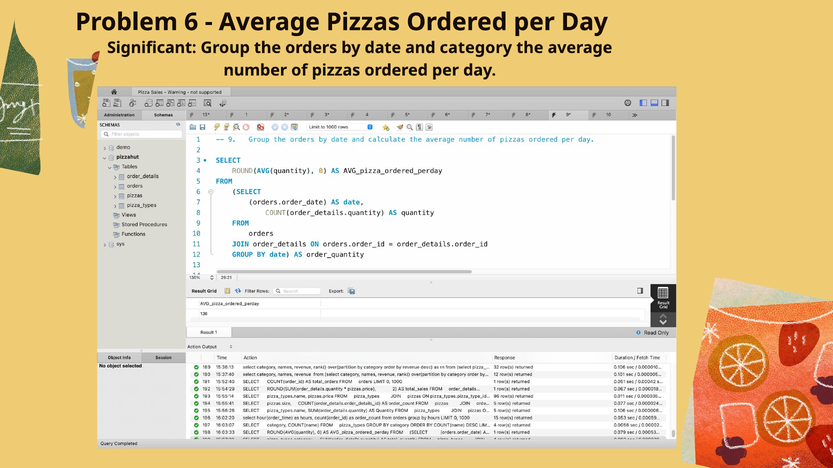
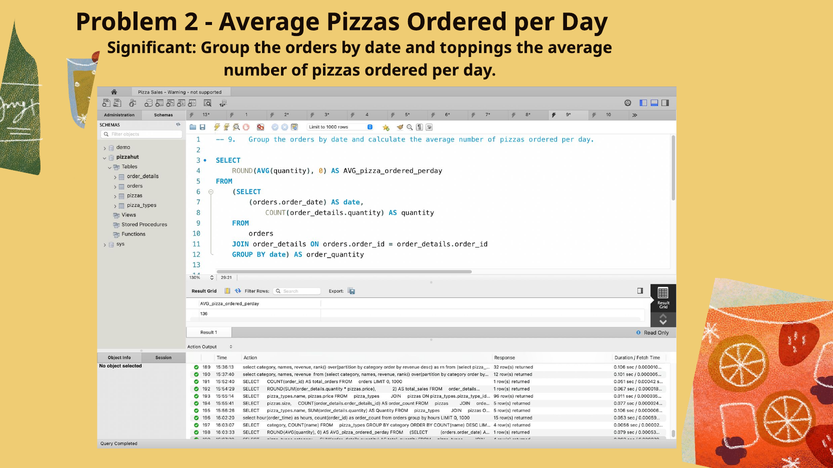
6: 6 -> 2 (191, 22)
category: category -> toppings (476, 48)
